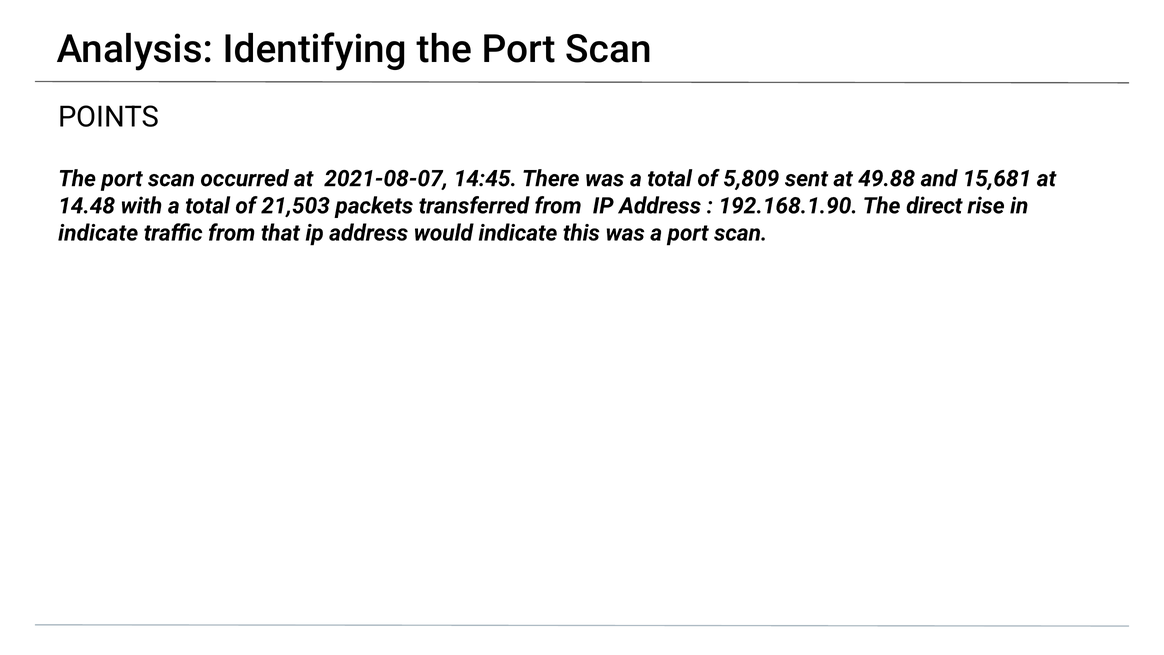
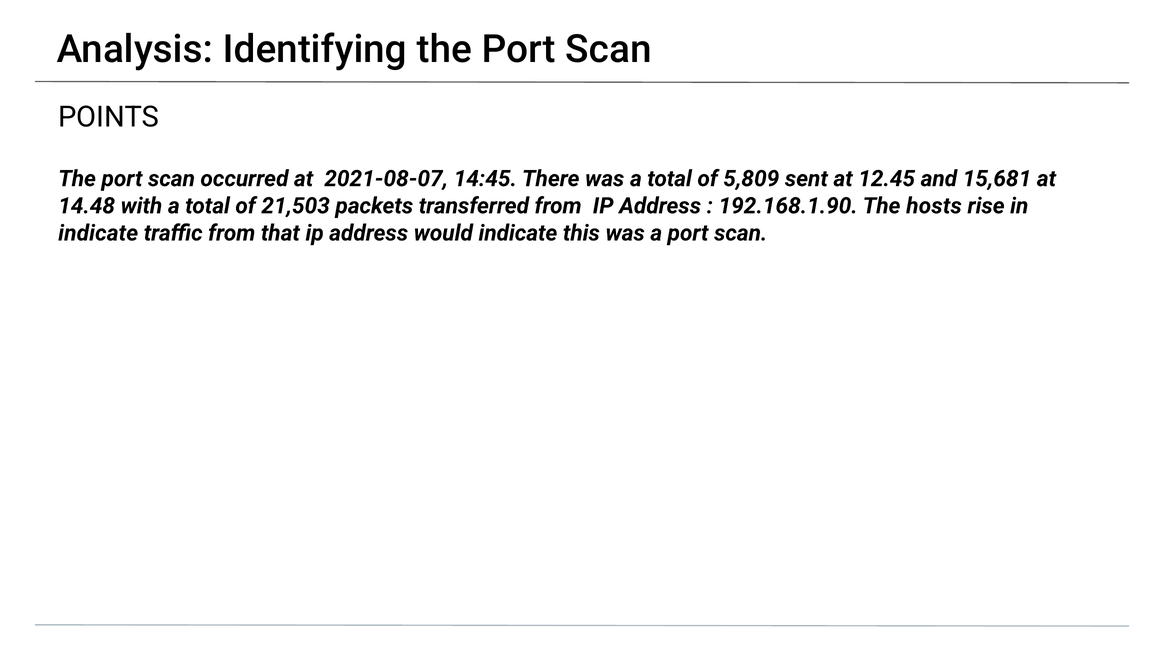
49.88: 49.88 -> 12.45 (887, 179)
direct: direct -> hosts (934, 206)
